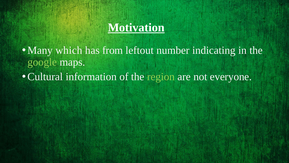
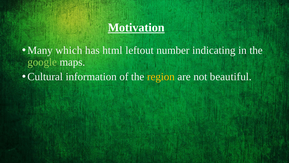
from: from -> html (113, 50)
region colour: light green -> yellow (161, 77)
everyone: everyone -> beautiful (231, 77)
